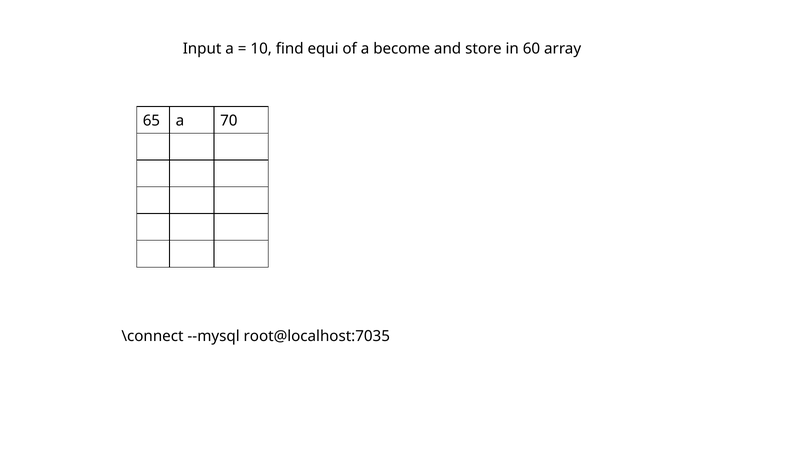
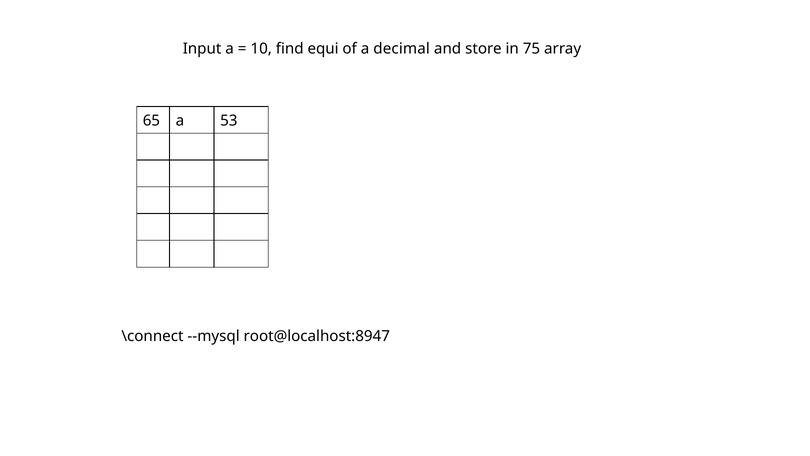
become: become -> decimal (402, 49)
60: 60 -> 75 (531, 49)
70: 70 -> 53 (229, 121)
root@localhost:7035: root@localhost:7035 -> root@localhost:8947 (317, 336)
